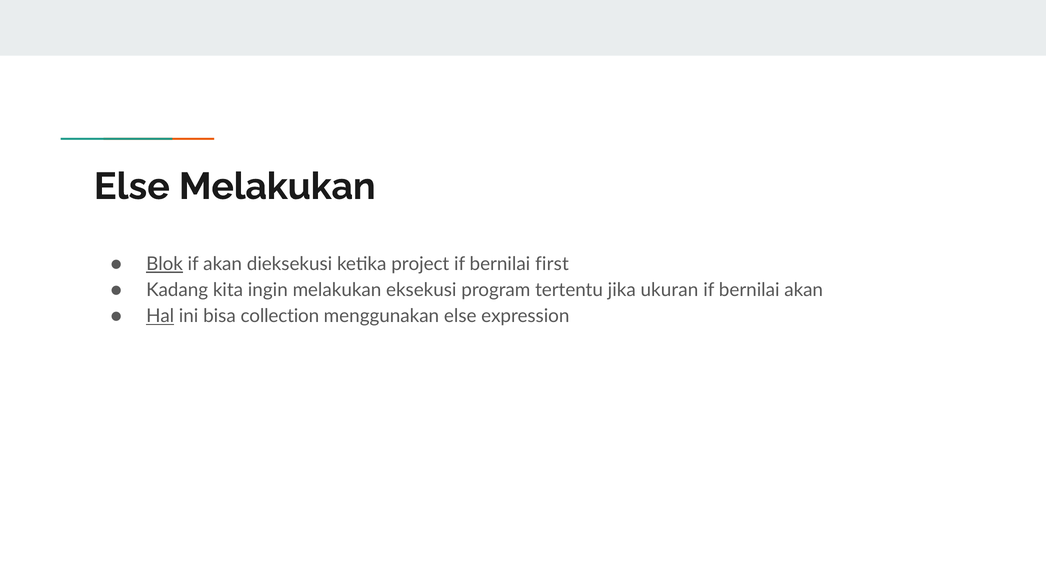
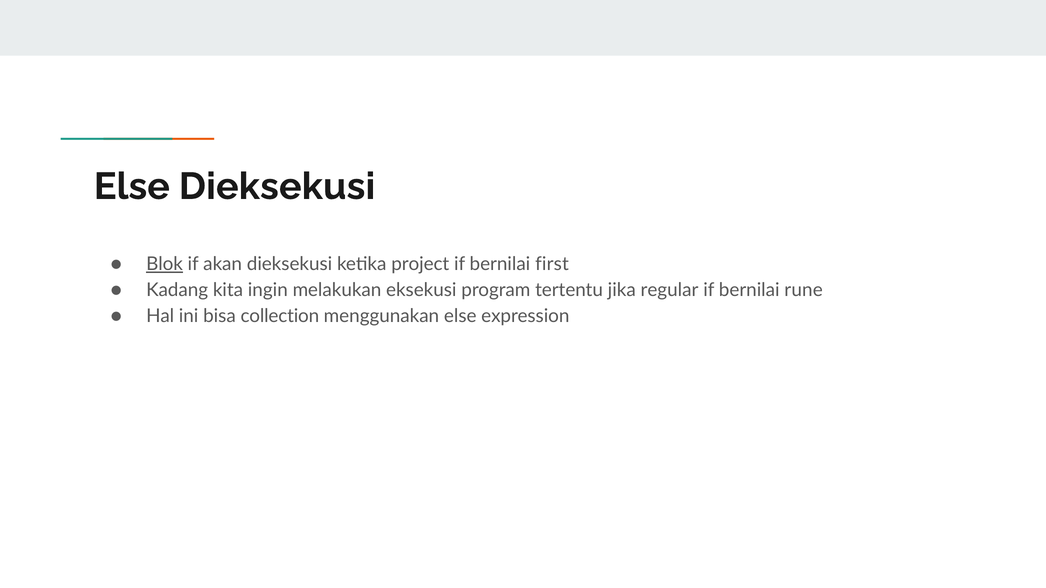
Else Melakukan: Melakukan -> Dieksekusi (277, 187)
ukuran: ukuran -> regular (669, 290)
bernilai akan: akan -> rune (804, 290)
Hal underline: present -> none (160, 316)
